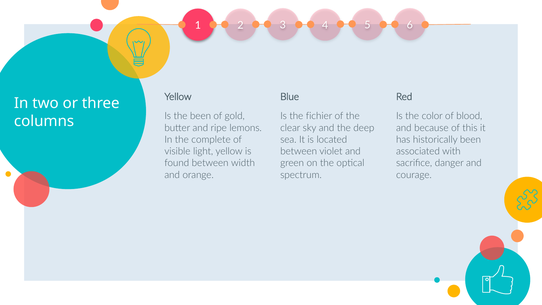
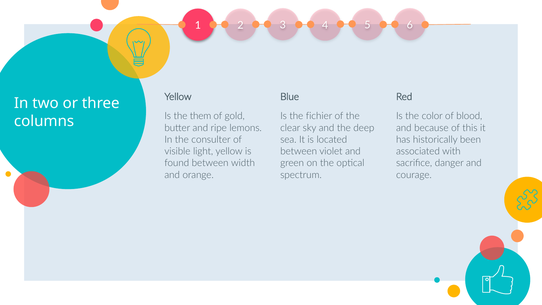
the been: been -> them (201, 116)
complete: complete -> consulter (211, 139)
